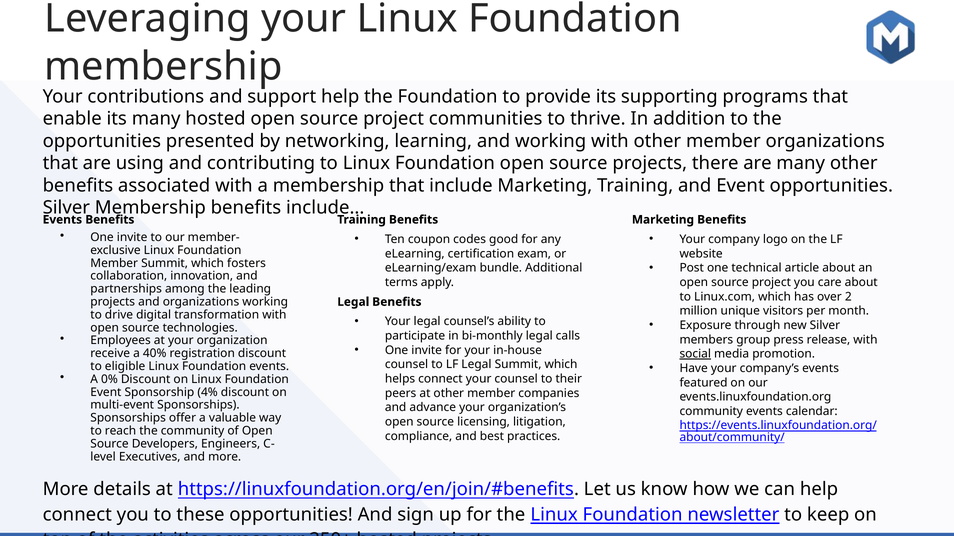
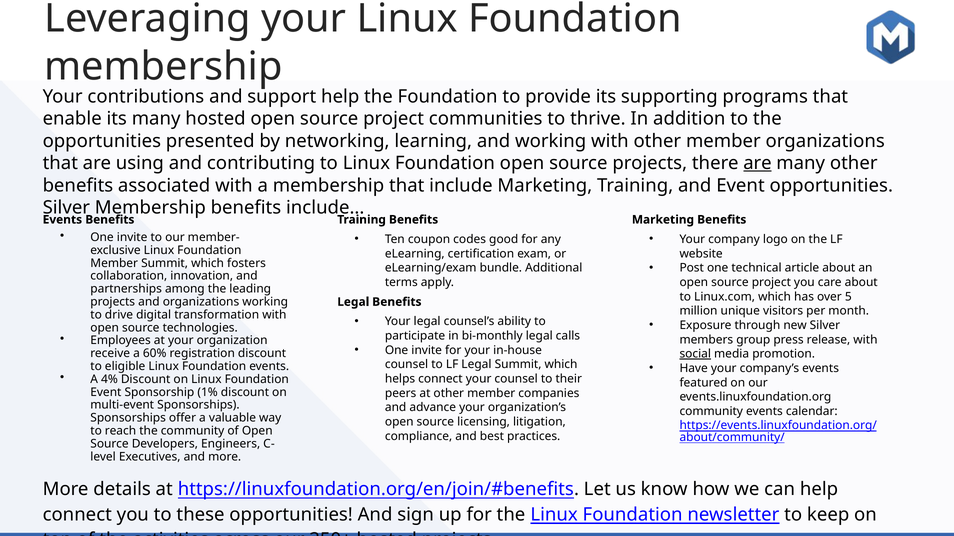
are underline: none -> present (757, 163)
2: 2 -> 5 (848, 297)
40%: 40% -> 60% (155, 354)
0%: 0% -> 4% (109, 380)
4%: 4% -> 1% (208, 393)
